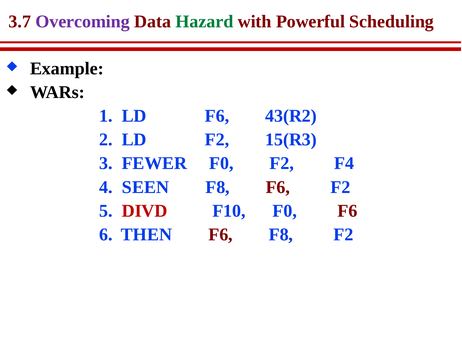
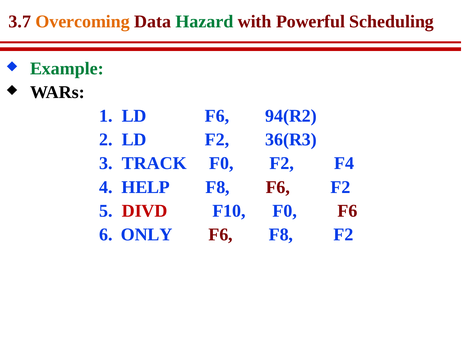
Overcoming colour: purple -> orange (83, 22)
Example colour: black -> green (67, 69)
43(R2: 43(R2 -> 94(R2 (291, 116)
15(R3: 15(R3 -> 36(R3 (291, 140)
FEWER: FEWER -> TRACK (154, 164)
SEEN: SEEN -> HELP (146, 187)
THEN: THEN -> ONLY (147, 235)
